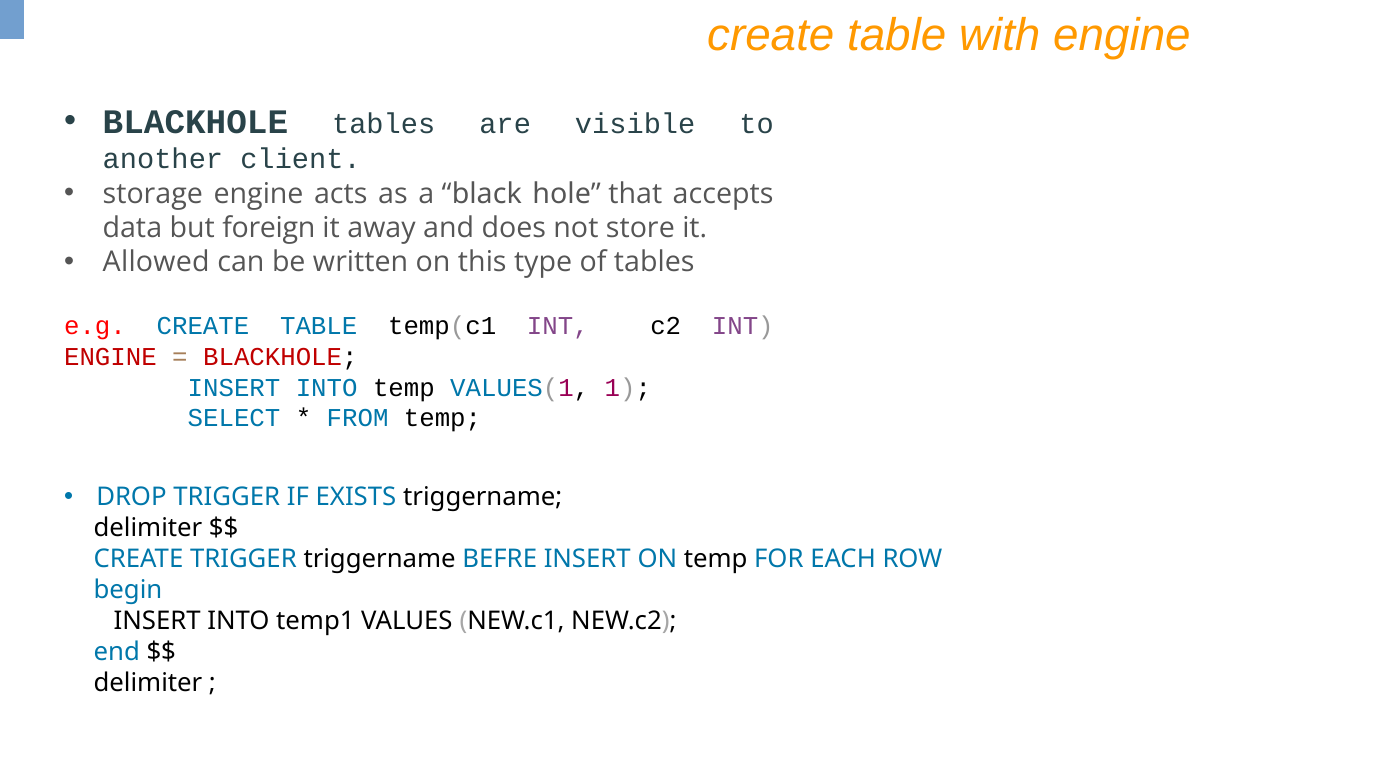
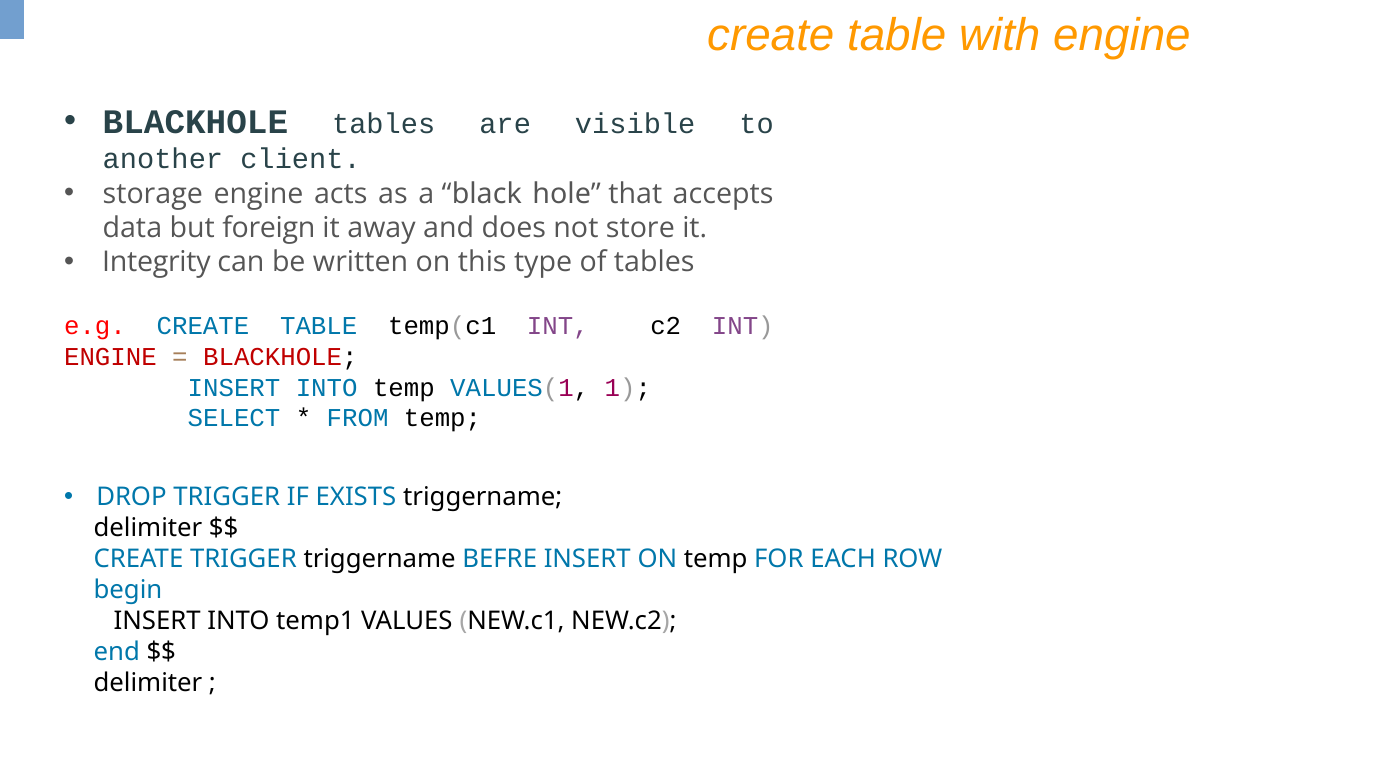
Allowed: Allowed -> Integrity (156, 263)
